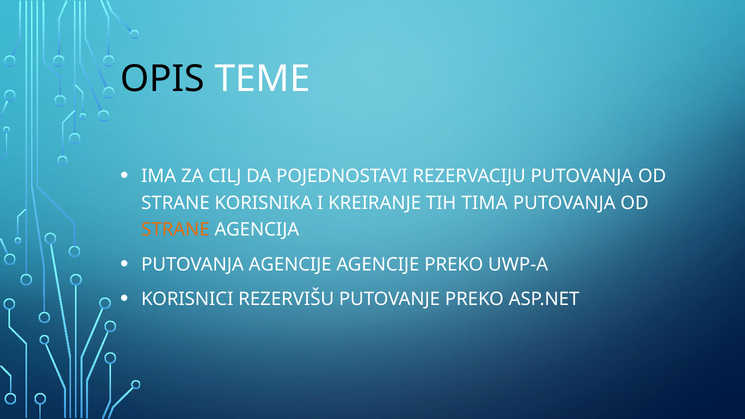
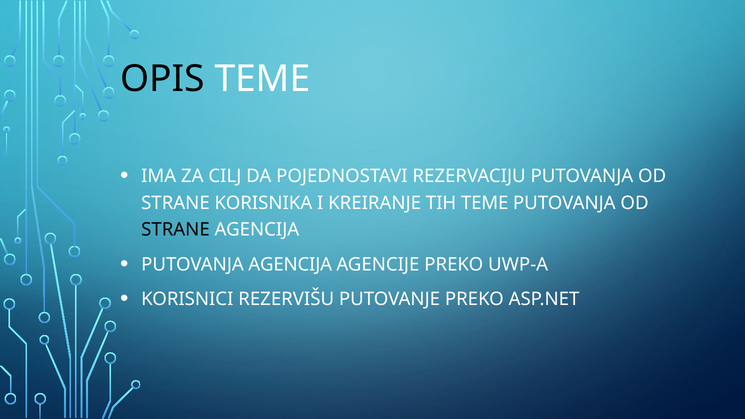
TIH TIMA: TIMA -> TEME (485, 203)
STRANE colour: orange -> black (175, 230)
PUTOVANJA AGENCIJE: AGENCIJE -> AGENCIJA (290, 264)
